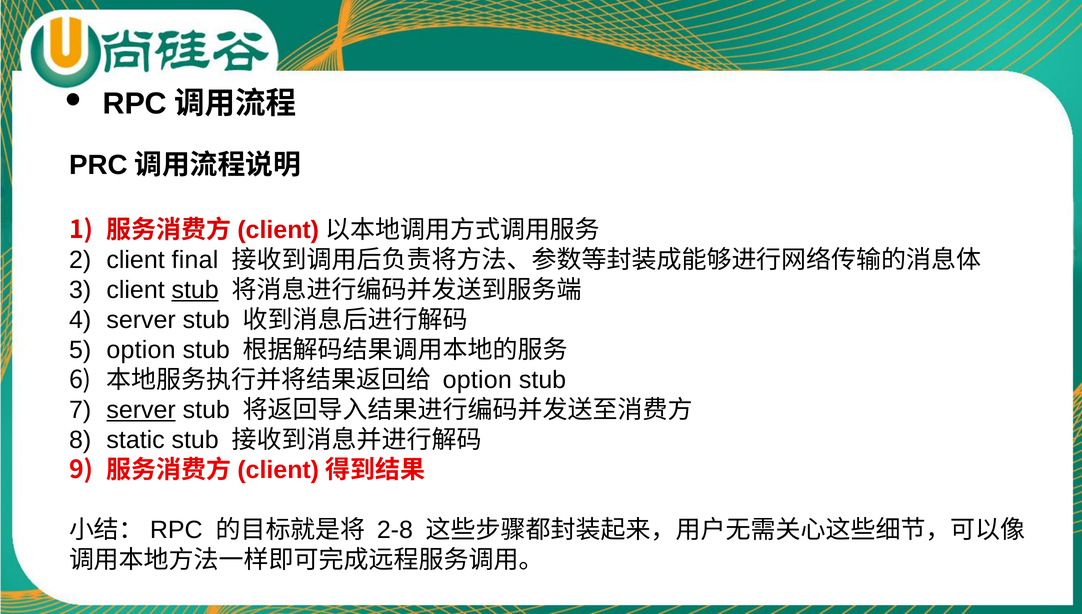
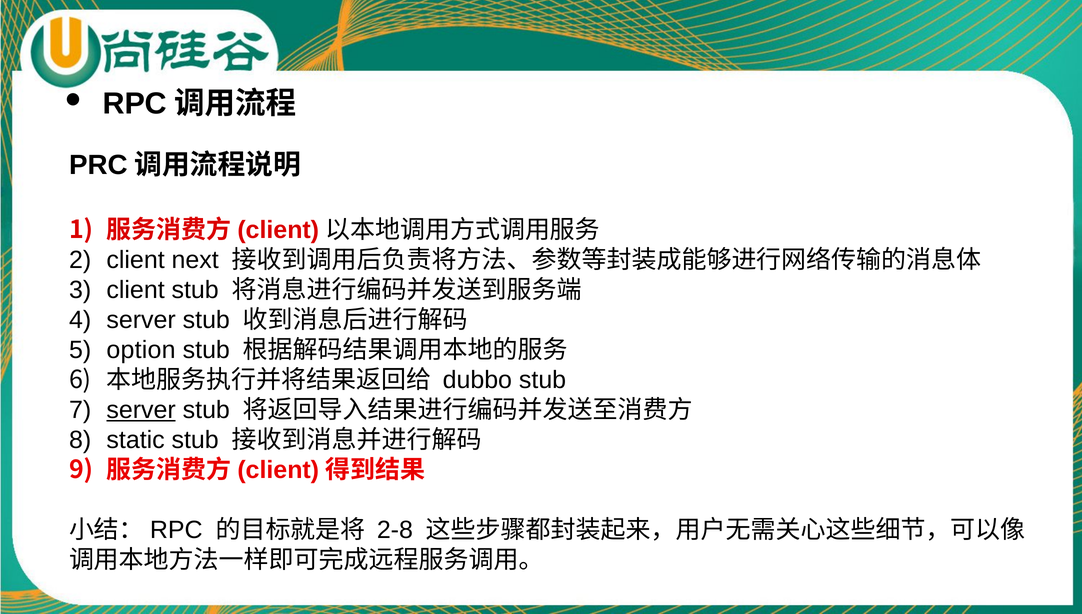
final: final -> next (195, 260)
stub underline: present -> none (195, 290)
option: option -> dubbo (477, 380)
